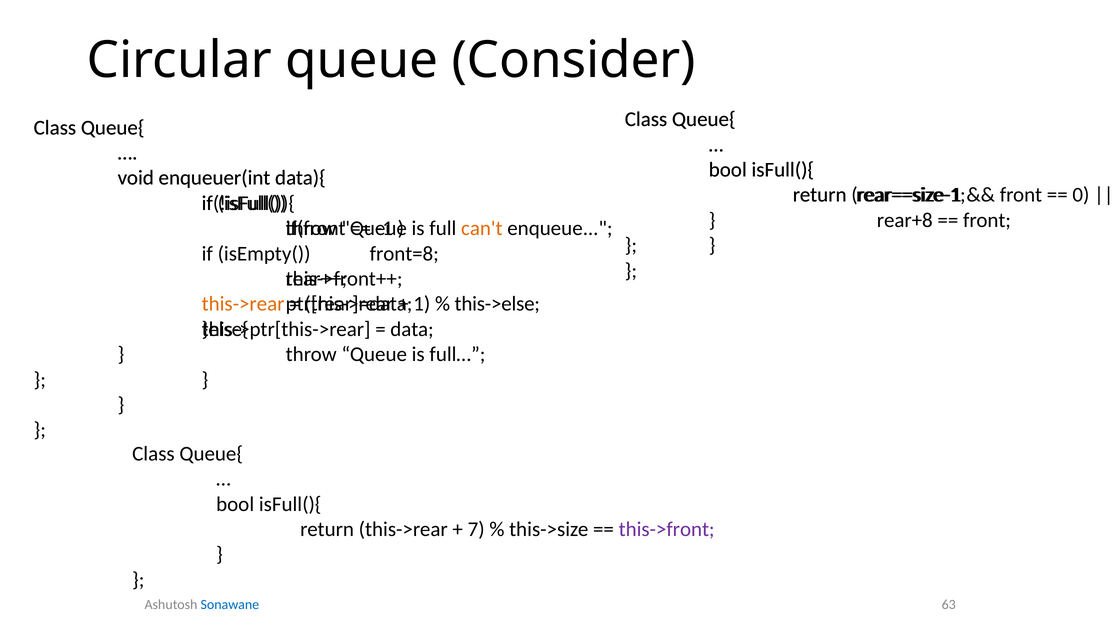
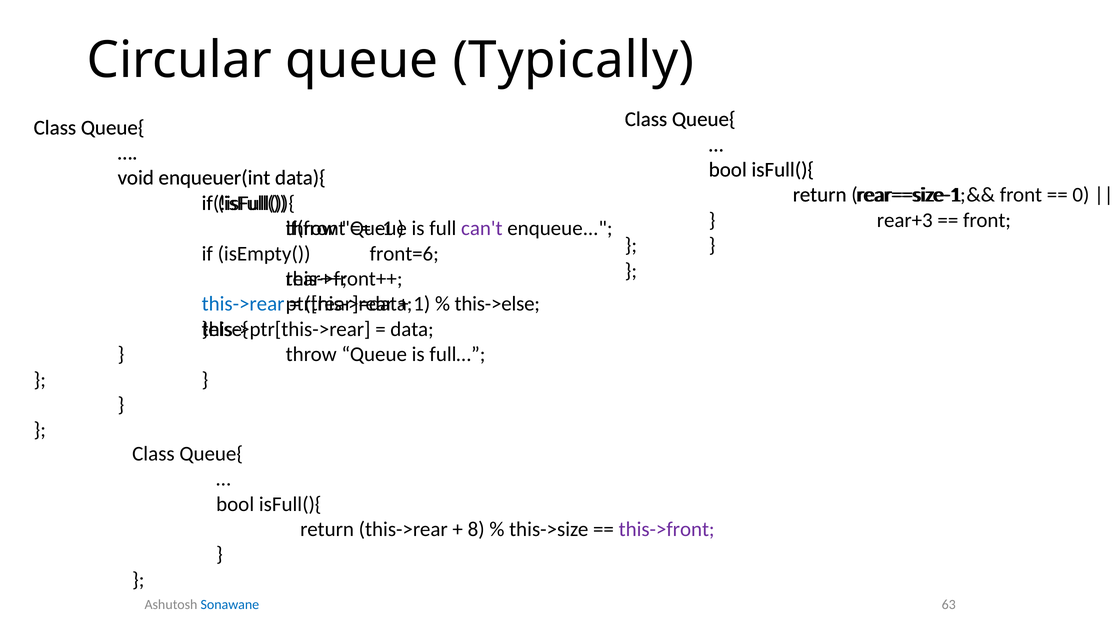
Consider: Consider -> Typically (573, 60)
rear+8: rear+8 -> rear+3 (905, 220)
can't colour: orange -> purple (482, 228)
front=8: front=8 -> front=6 (404, 254)
this->rear colour: orange -> blue (243, 304)
7: 7 -> 8 (476, 529)
